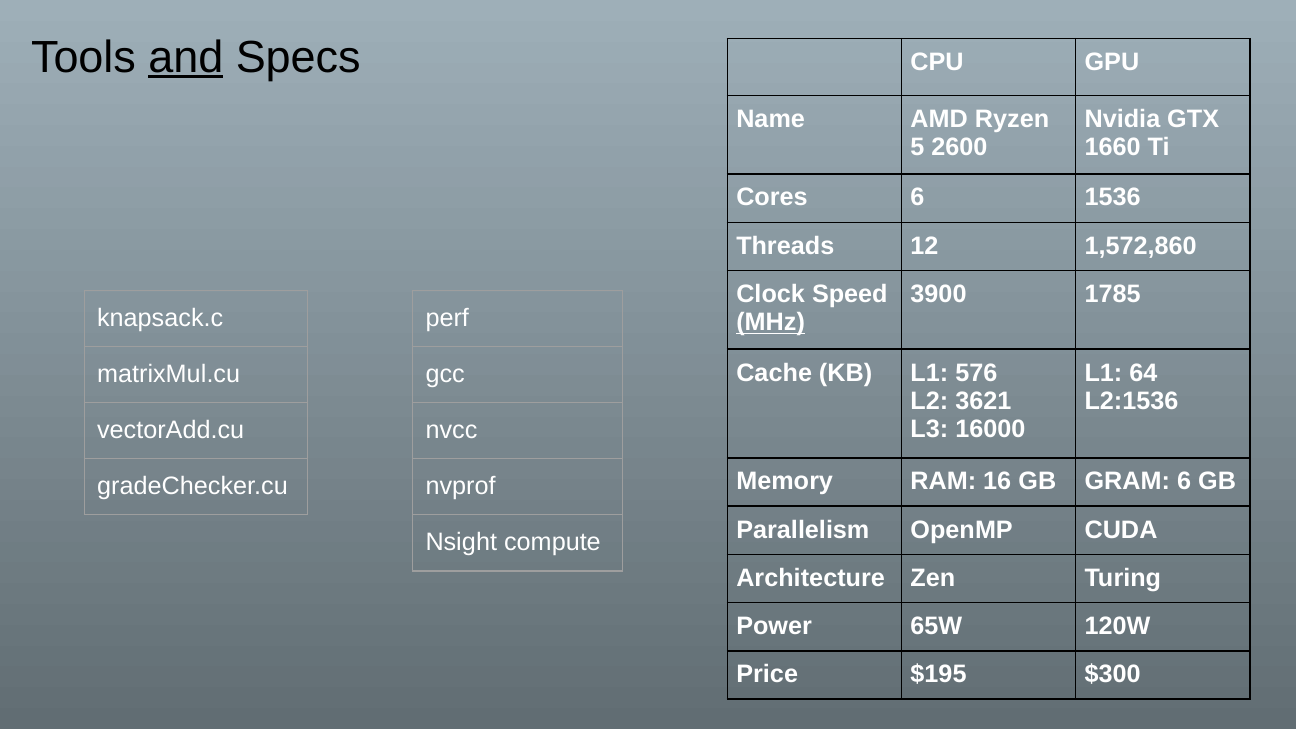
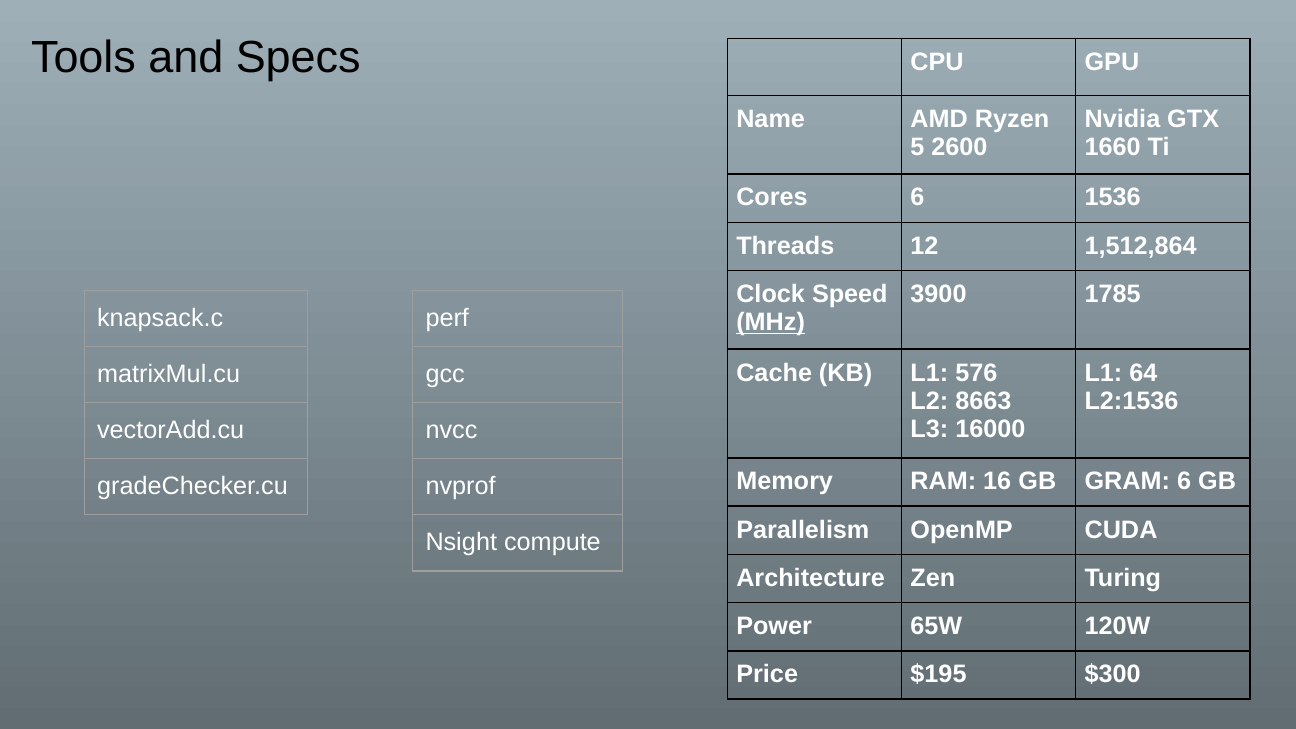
and underline: present -> none (186, 57)
1,572,860: 1,572,860 -> 1,512,864 (1141, 246)
3621: 3621 -> 8663 (983, 401)
